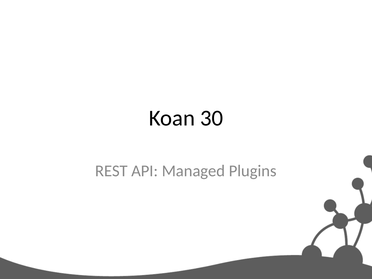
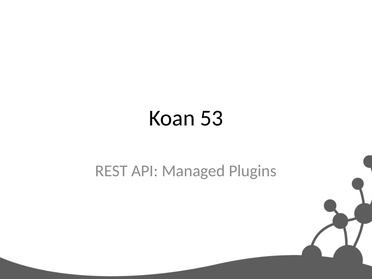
30: 30 -> 53 (212, 118)
